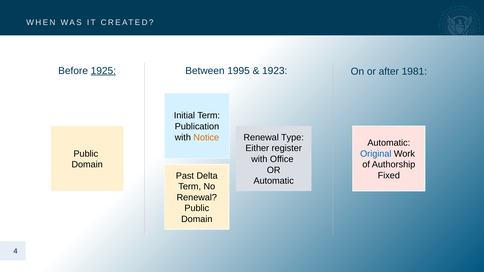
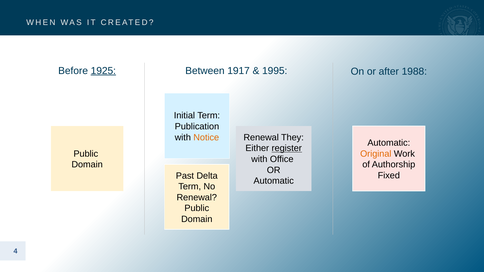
1995: 1995 -> 1917 (239, 71)
1923: 1923 -> 1995 (275, 71)
1981: 1981 -> 1988 (414, 72)
Type: Type -> They (292, 138)
register underline: none -> present (287, 148)
Original colour: blue -> orange (376, 154)
